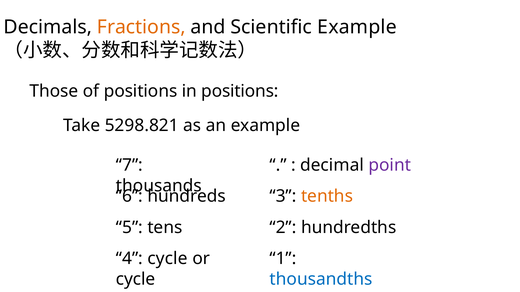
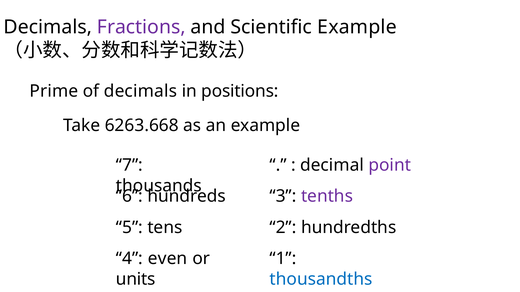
Fractions colour: orange -> purple (141, 27)
Those: Those -> Prime (54, 91)
of positions: positions -> decimals (140, 91)
5298.821: 5298.821 -> 6263.668 (142, 126)
tenths colour: orange -> purple (327, 197)
4 cycle: cycle -> even (168, 259)
cycle: cycle -> units (136, 280)
